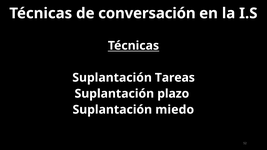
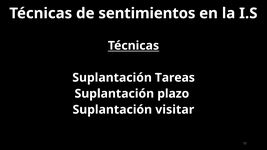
conversación: conversación -> sentimientos (147, 13)
miedo: miedo -> visitar (175, 110)
